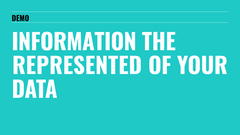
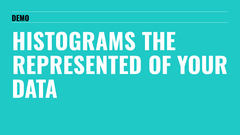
INFORMATION: INFORMATION -> HISTOGRAMS (74, 43)
